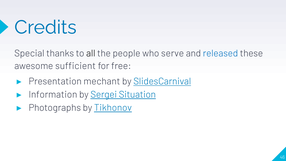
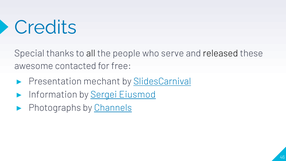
released colour: blue -> black (220, 53)
sufficient: sufficient -> contacted (76, 66)
Situation: Situation -> Eiusmod (137, 95)
Tikhonov: Tikhonov -> Channels (113, 108)
